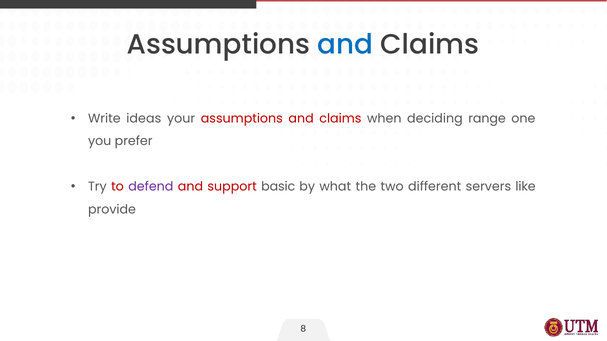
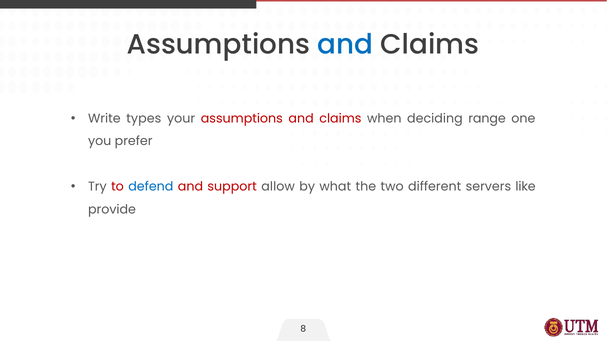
ideas: ideas -> types (144, 119)
defend colour: purple -> blue (151, 187)
basic: basic -> allow (278, 187)
